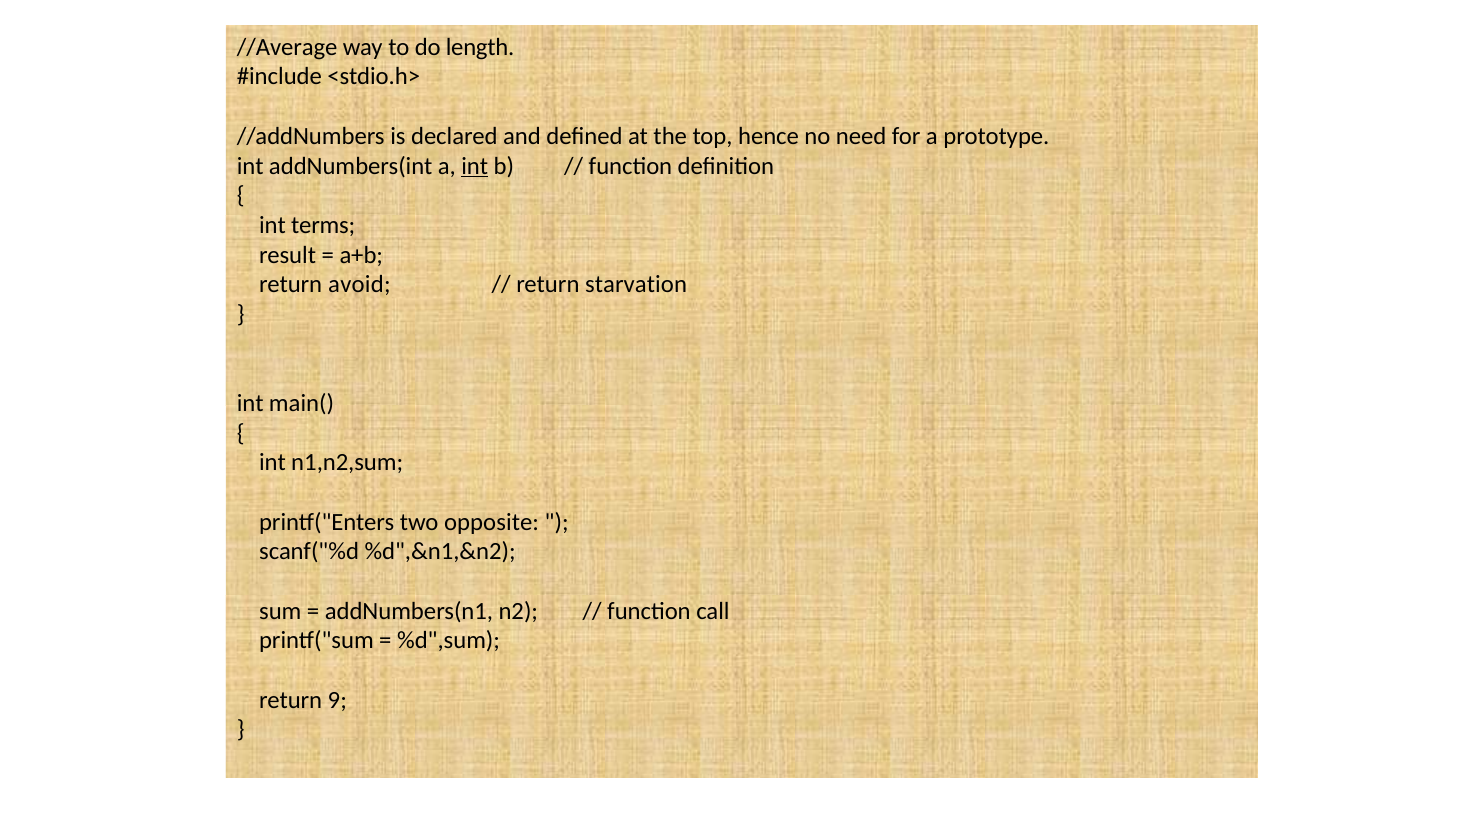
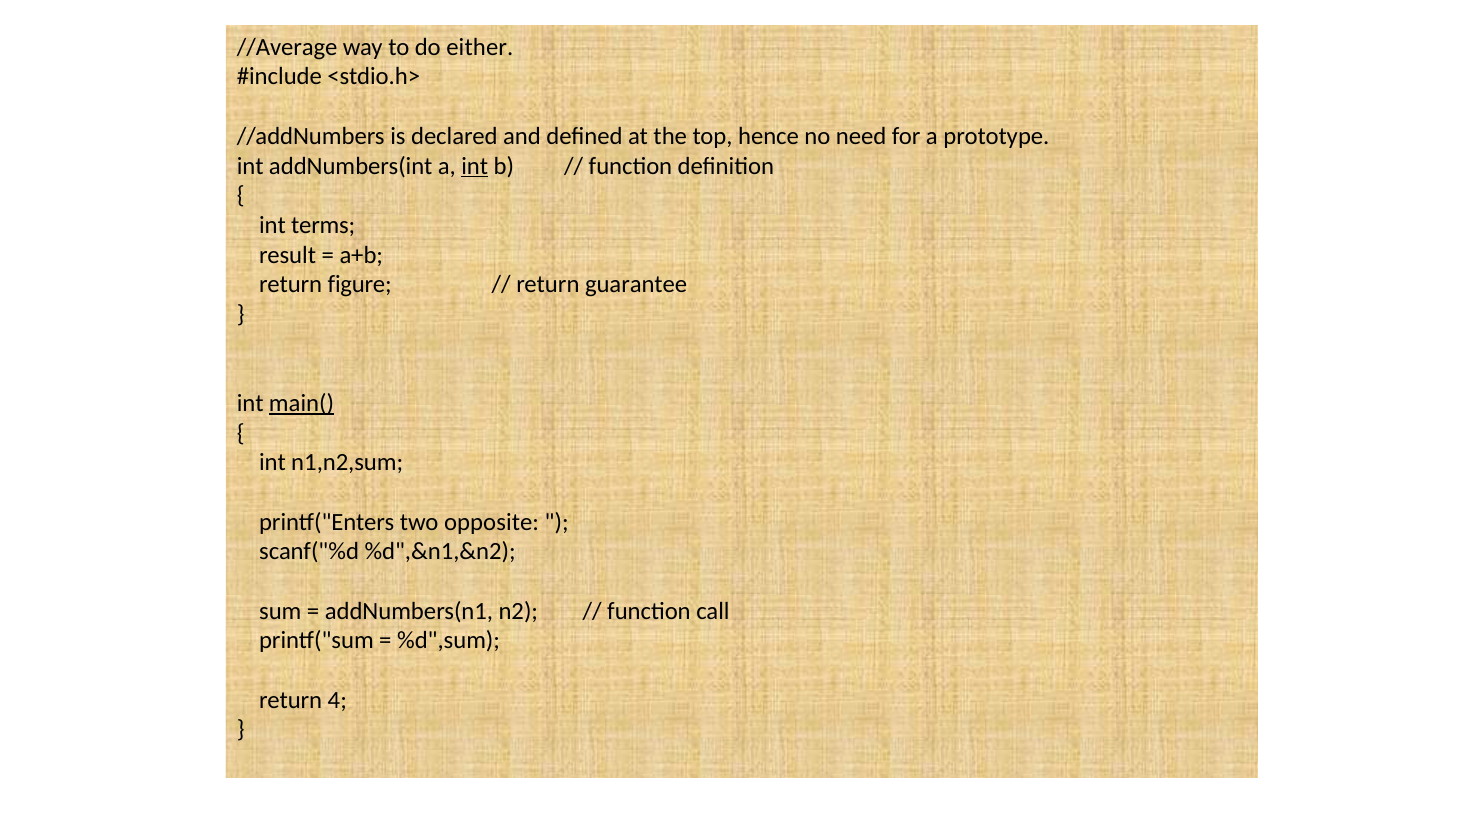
length: length -> either (480, 47)
avoid: avoid -> figure (360, 284)
starvation: starvation -> guarantee (636, 284)
main( underline: none -> present (302, 403)
9: 9 -> 4 (337, 700)
